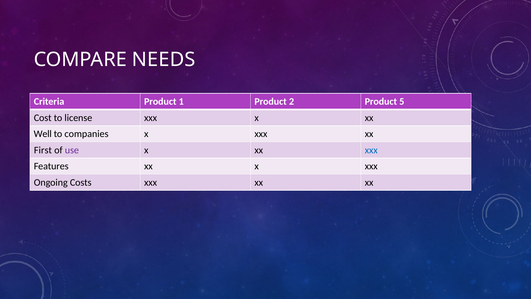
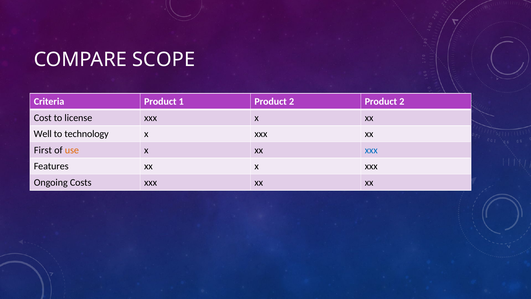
NEEDS: NEEDS -> SCOPE (164, 60)
2 Product 5: 5 -> 2 (402, 101)
companies: companies -> technology (87, 134)
use colour: purple -> orange (72, 150)
